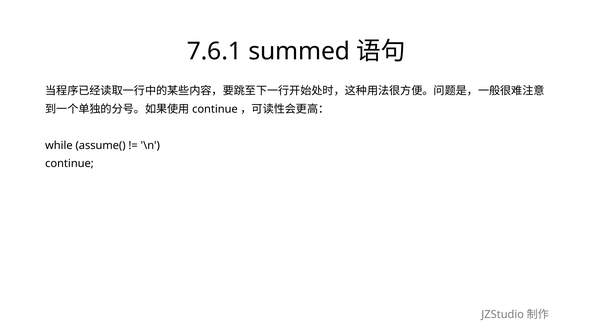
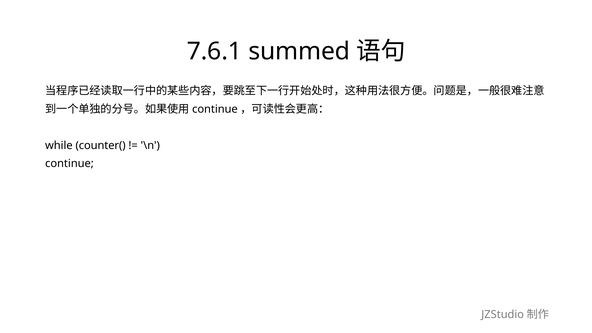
assume(: assume( -> counter( (101, 145)
